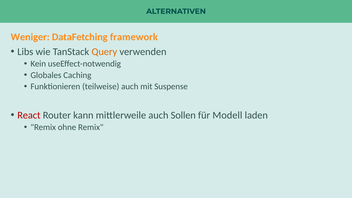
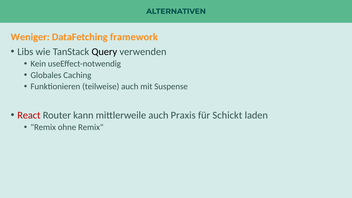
Query colour: orange -> black (104, 52)
Sollen: Sollen -> Praxis (183, 115)
Modell: Modell -> Schickt (227, 115)
